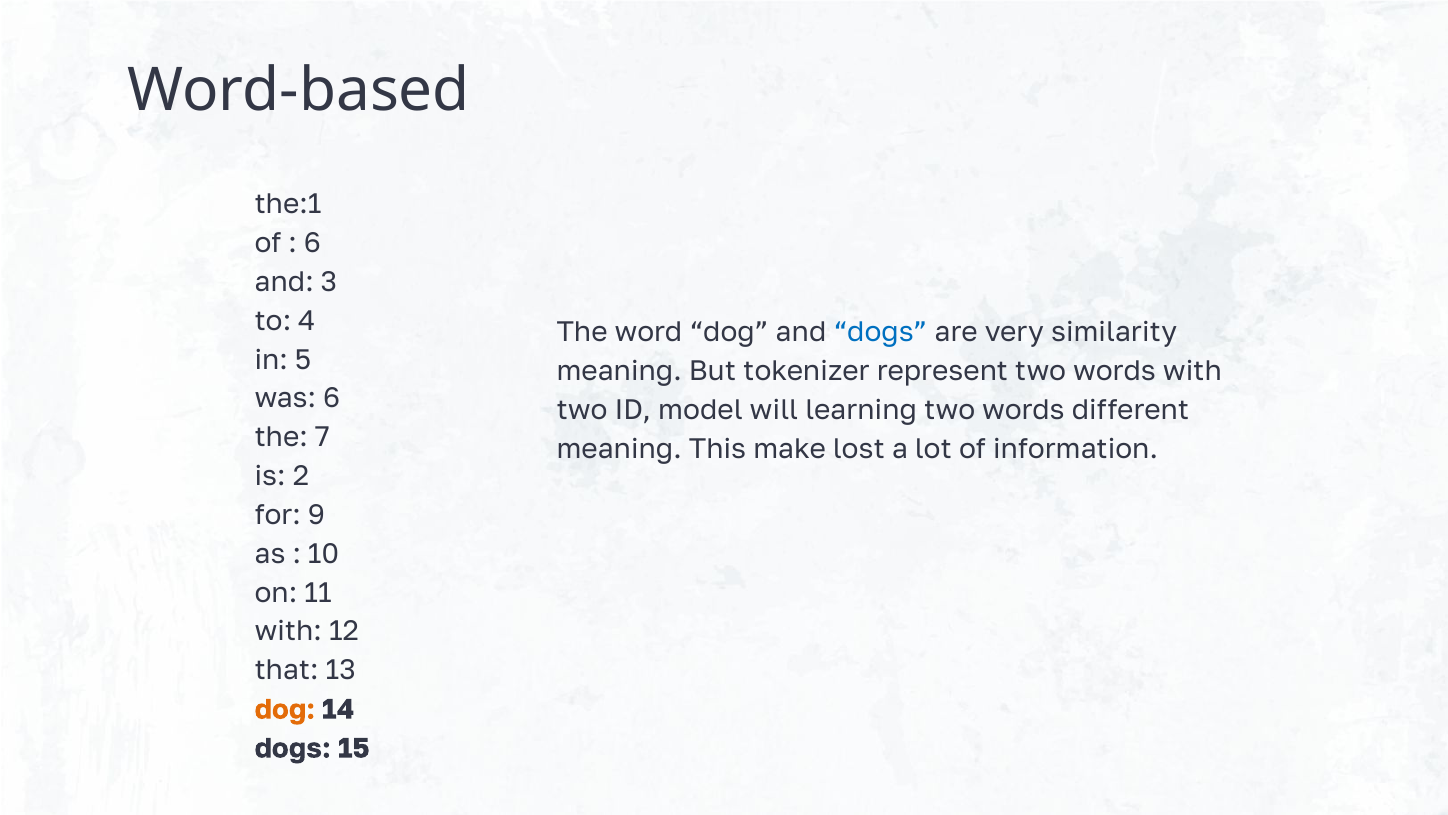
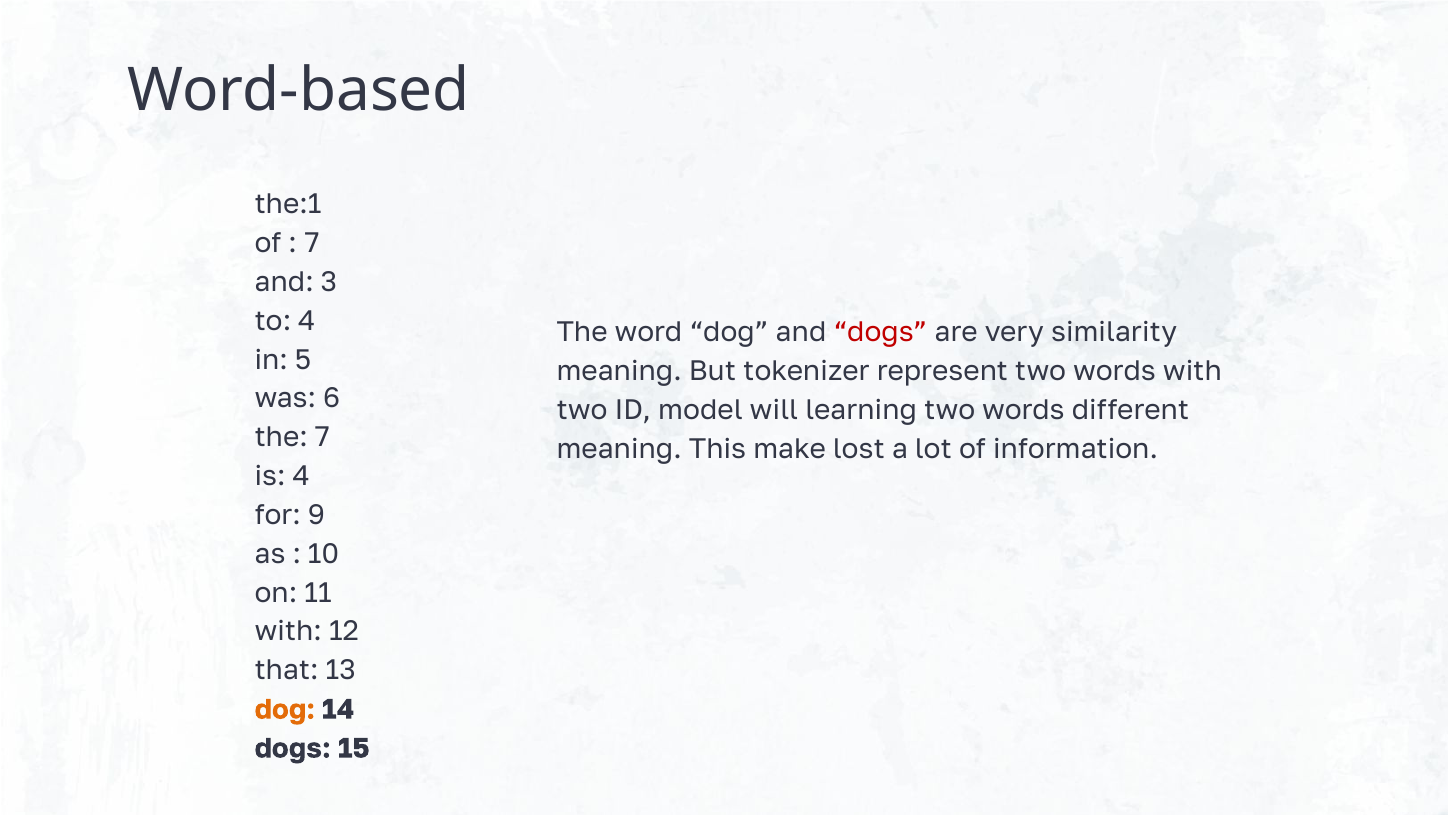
6: 6 -> 7 (312, 243)
dogs colour: blue -> red (880, 332)
is 2: 2 -> 4 (301, 476)
